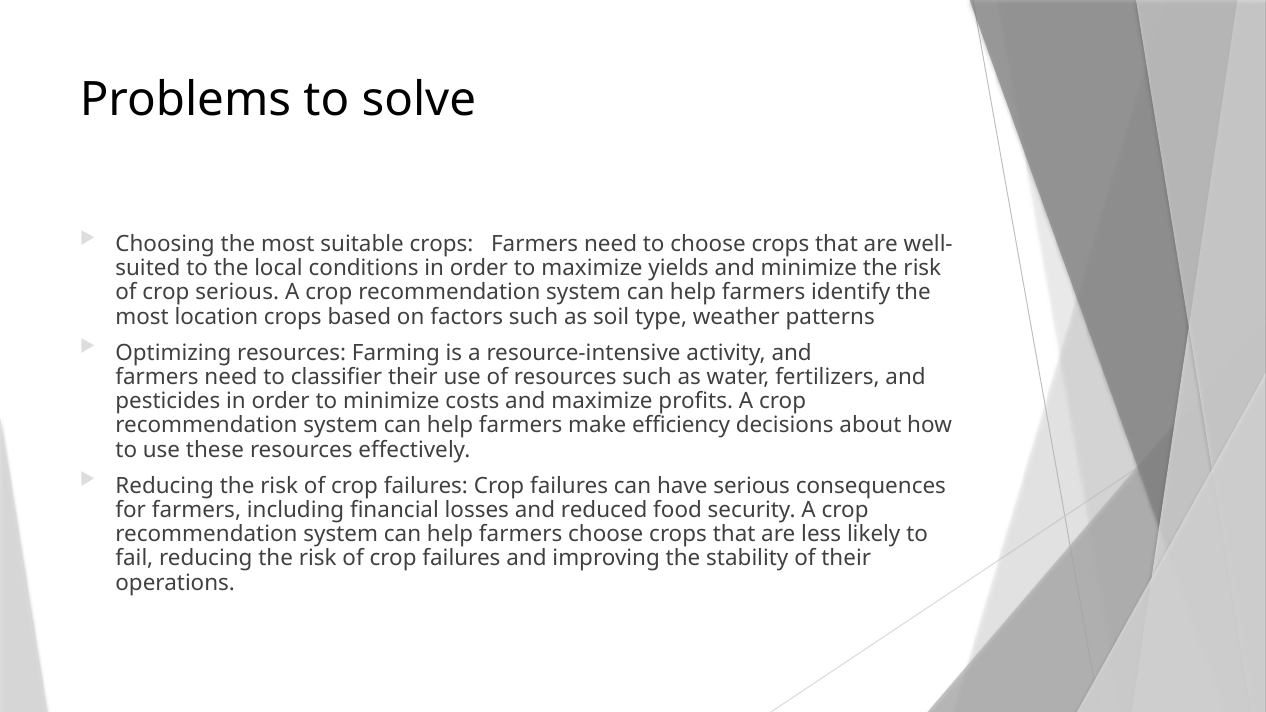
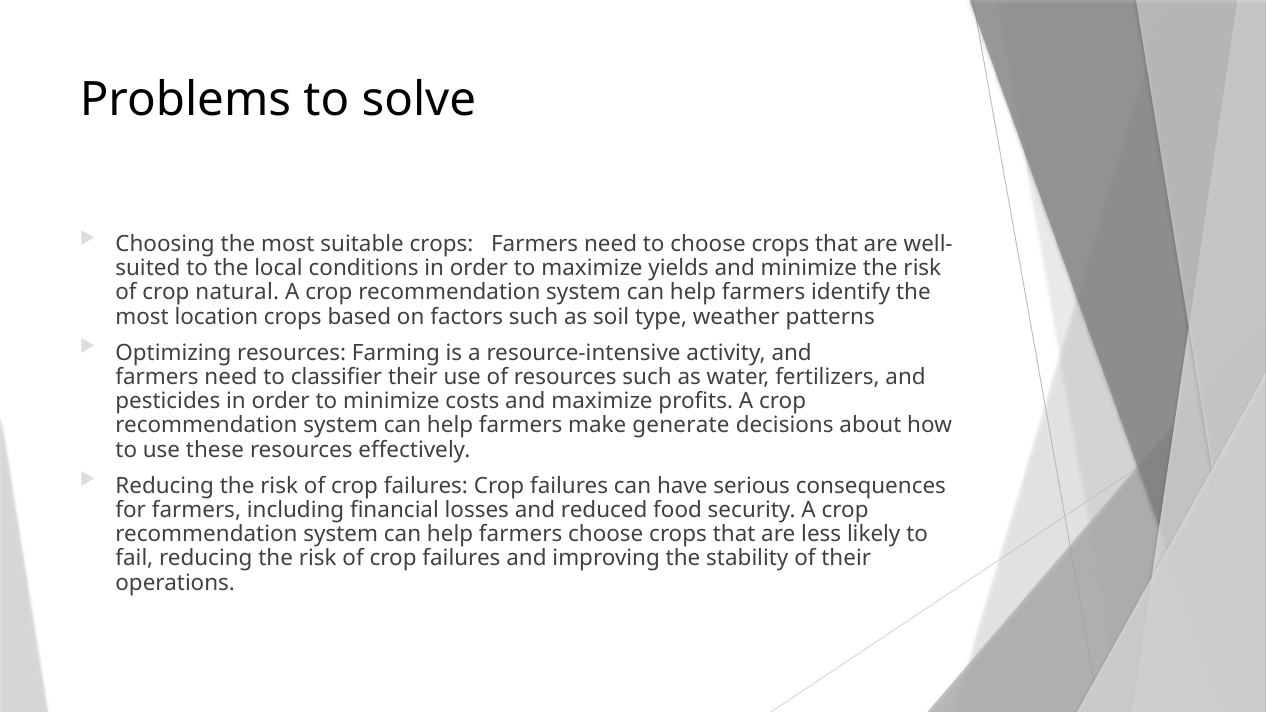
crop serious: serious -> natural (237, 293)
efficiency: efficiency -> generate (681, 426)
